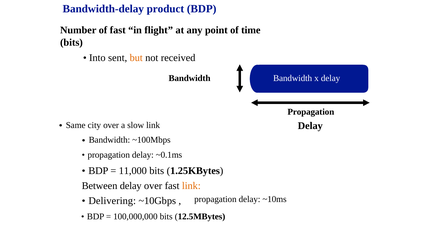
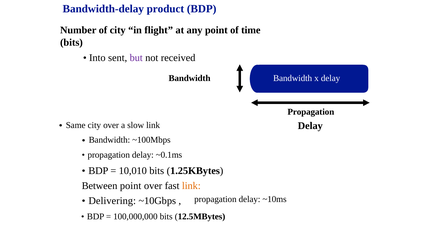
of fast: fast -> city (118, 30)
but colour: orange -> purple (136, 58)
11,000: 11,000 -> 10,010 (133, 171)
Between delay: delay -> point (131, 186)
